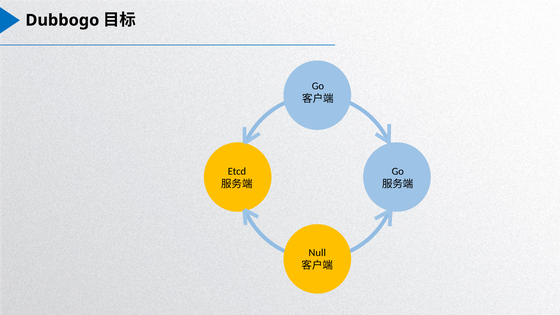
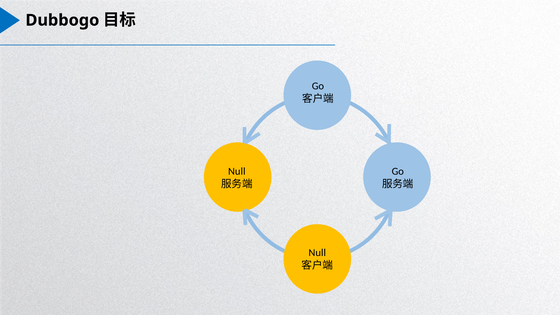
Etcd: Etcd -> Null (237, 172)
